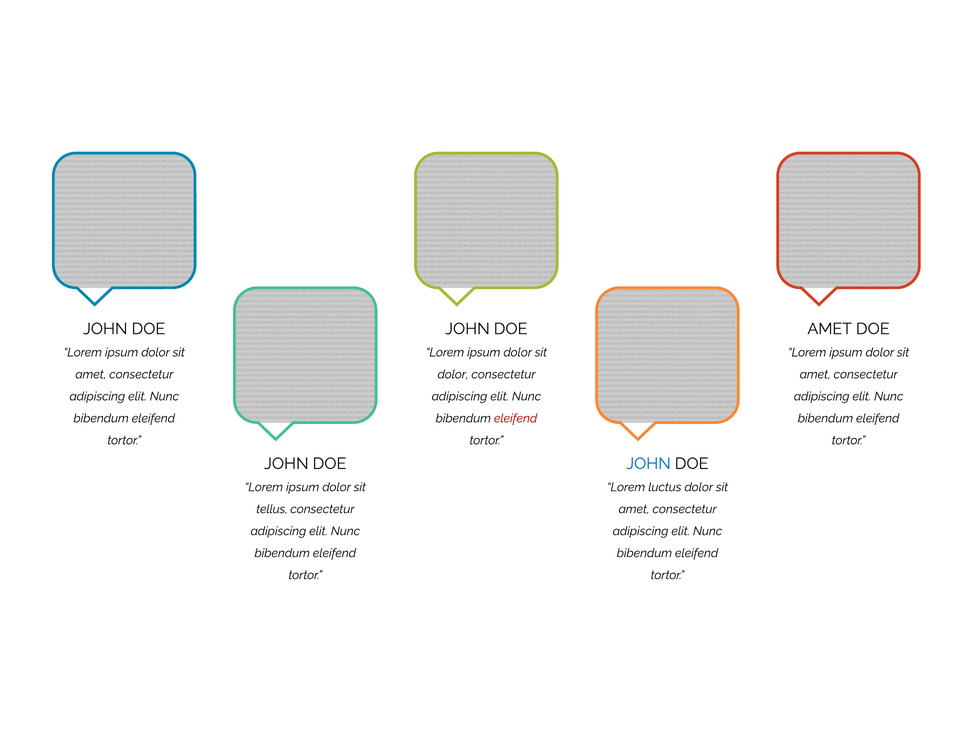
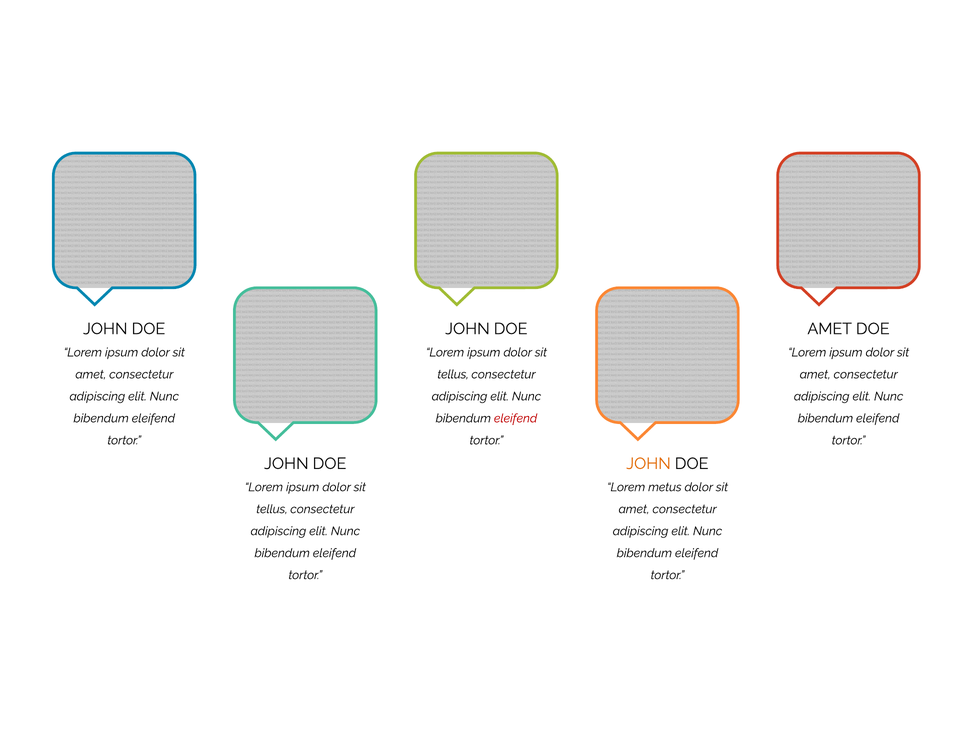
dolor: dolor -> tellus (453, 374)
JOHN colour: blue -> orange (649, 464)
luctus: luctus -> metus (665, 487)
